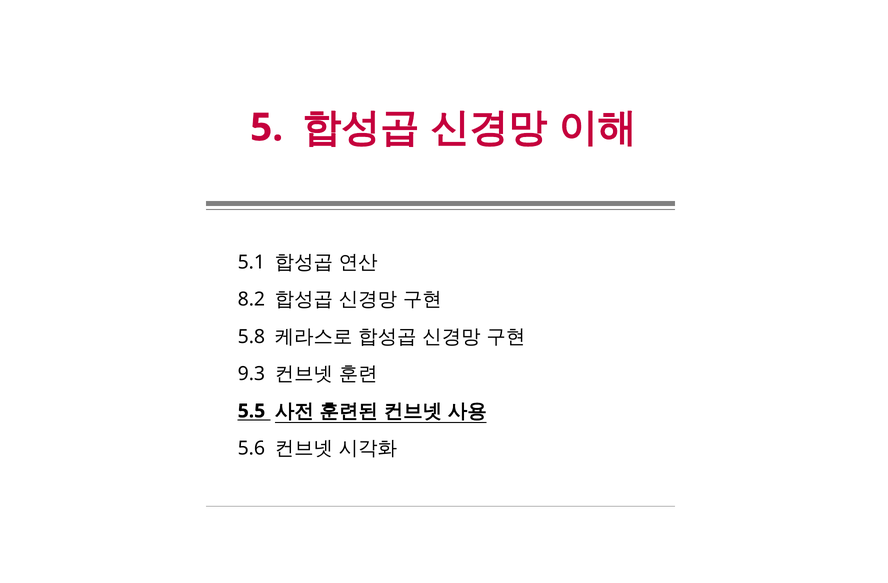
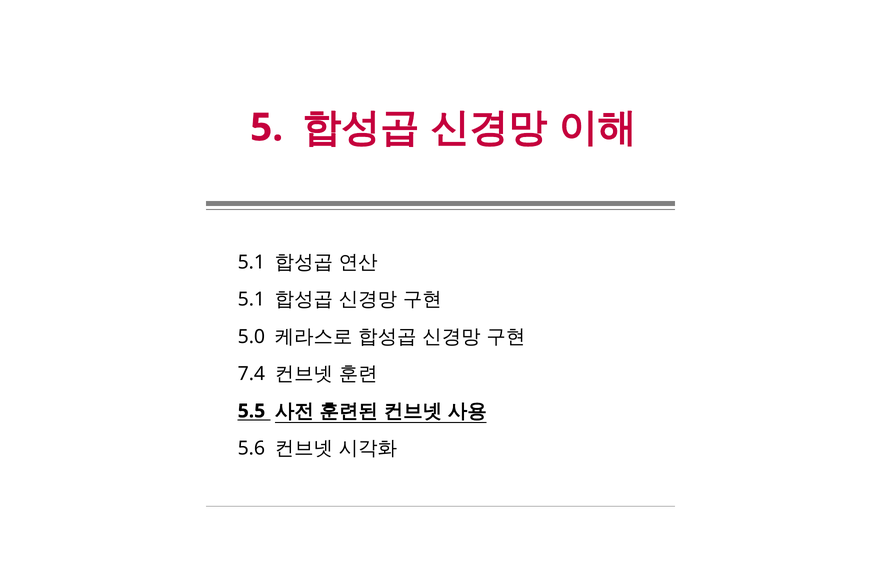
8.2: 8.2 -> 5.1 (251, 300)
5.8: 5.8 -> 5.0 (251, 337)
9.3: 9.3 -> 7.4 (251, 374)
